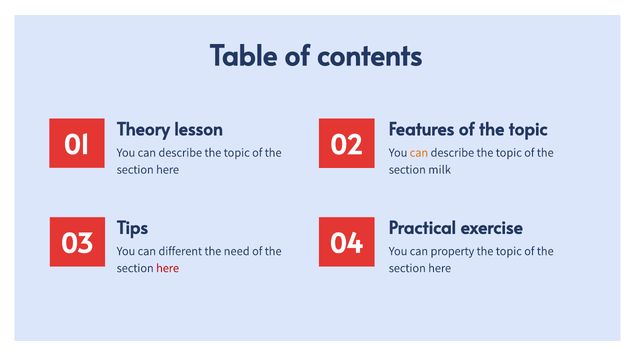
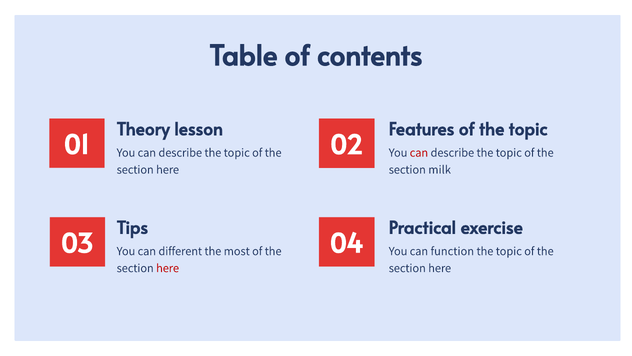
can colour: orange -> red (419, 152)
need: need -> most (237, 251)
property: property -> function (452, 251)
